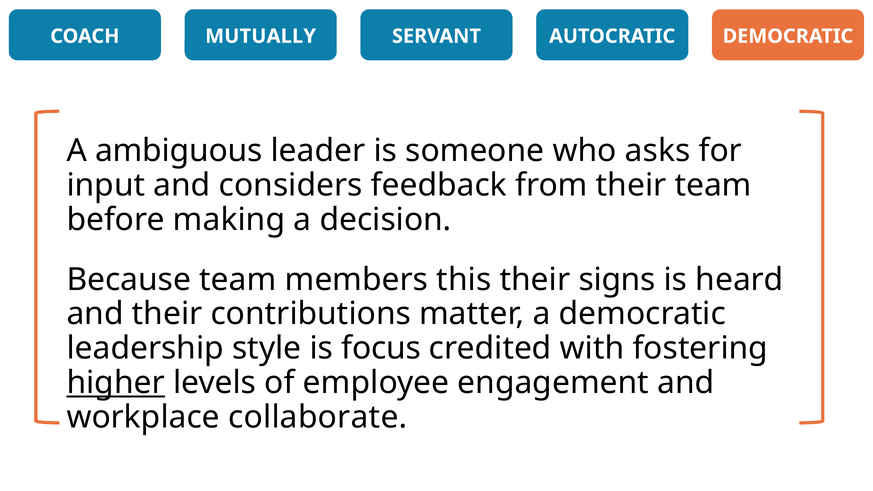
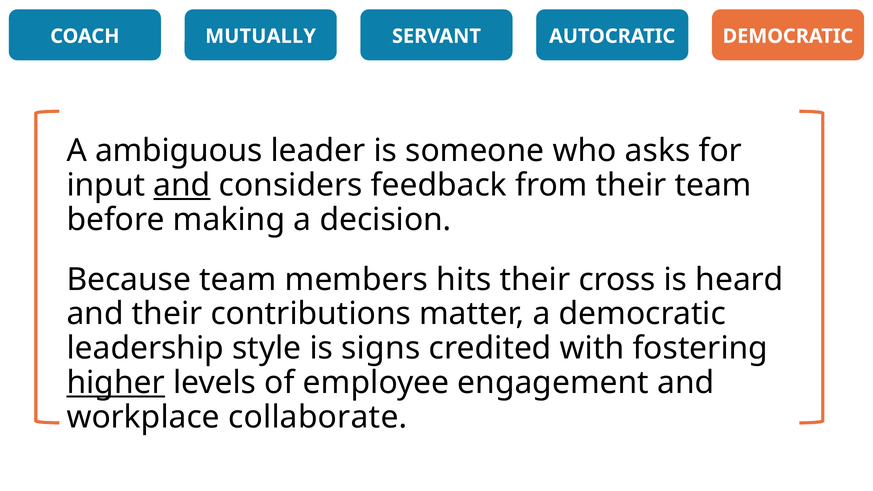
and underline: none -> present (182, 185)
this: this -> hits (464, 280)
signs: signs -> cross (617, 280)
focus: focus -> signs (381, 348)
